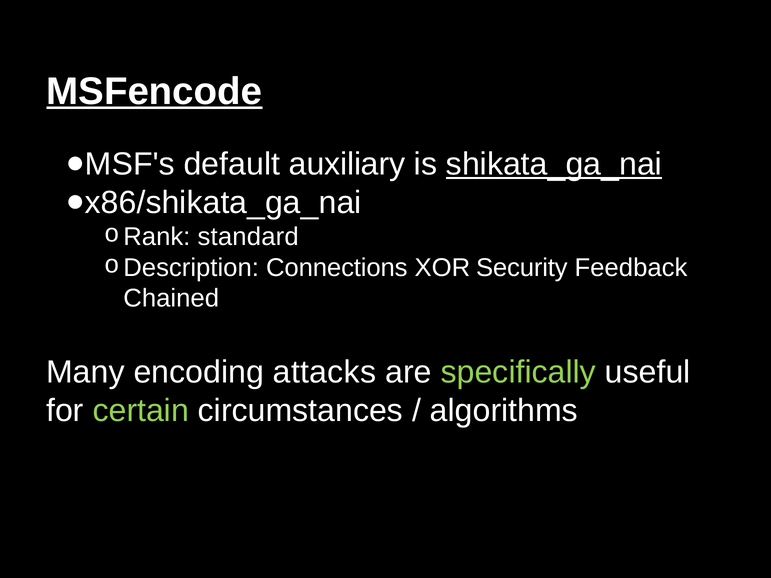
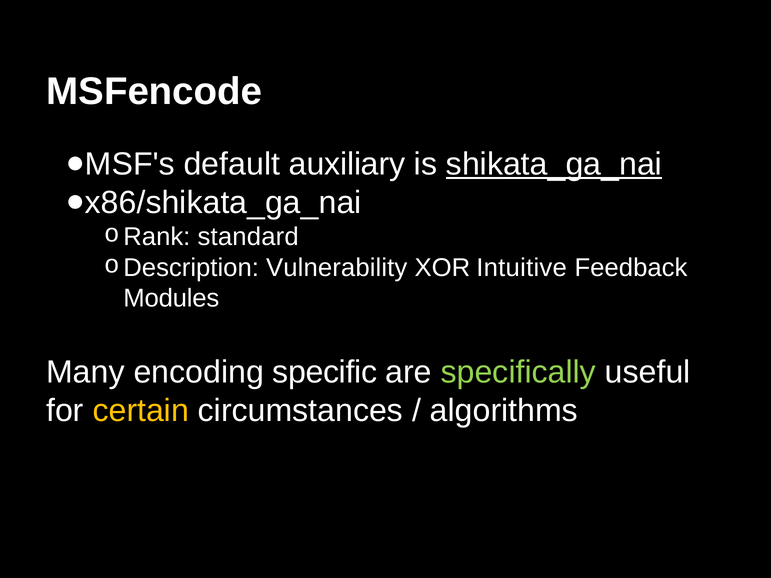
MSFencode underline: present -> none (154, 91)
Connections: Connections -> Vulnerability (337, 268)
Security: Security -> Intuitive (522, 268)
Chained: Chained -> Modules (171, 299)
attacks: attacks -> specific (325, 372)
certain colour: light green -> yellow (141, 411)
